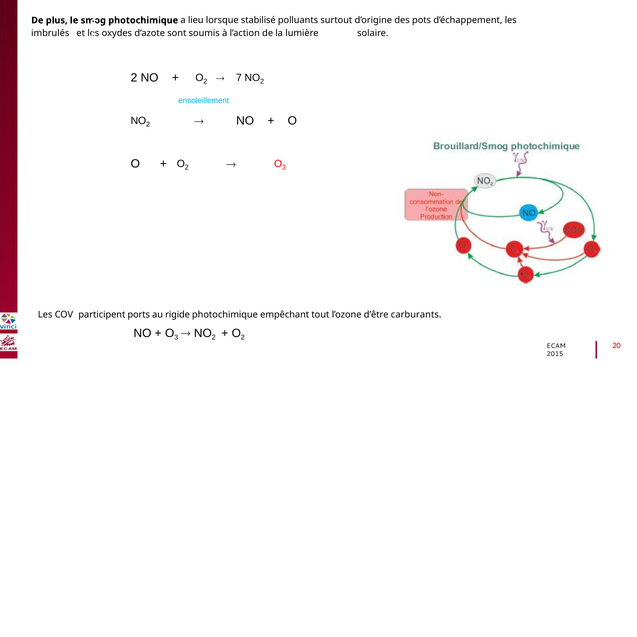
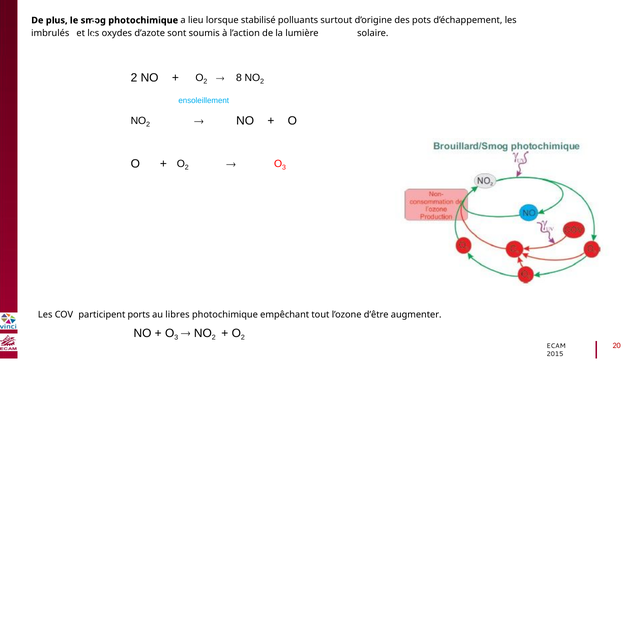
7: 7 -> 8 (239, 78)
rigide: rigide -> libres (177, 315)
carburants: carburants -> augmenter (416, 315)
